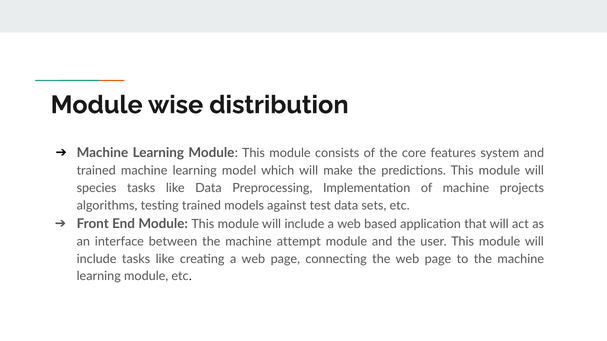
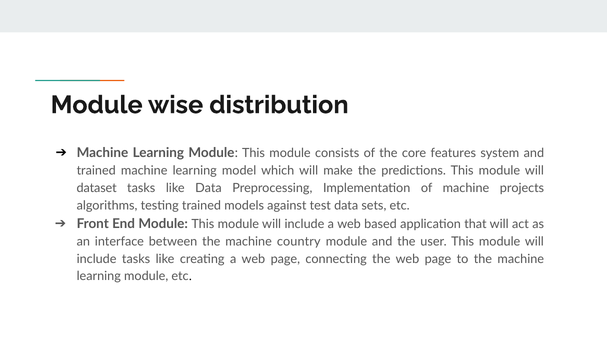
species: species -> dataset (97, 188)
attempt: attempt -> country (299, 242)
